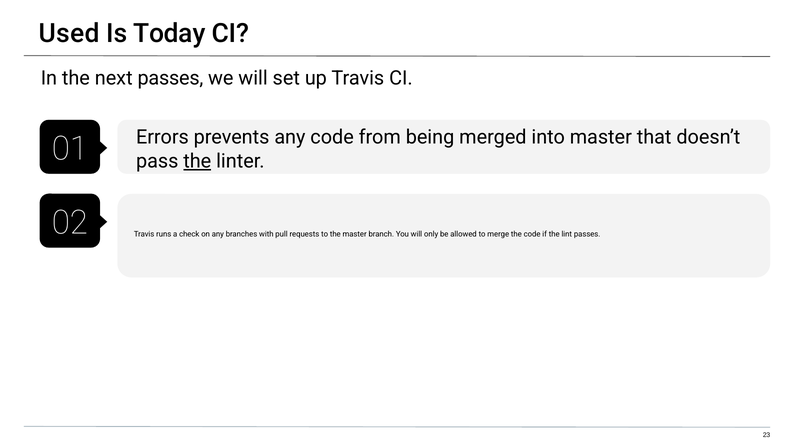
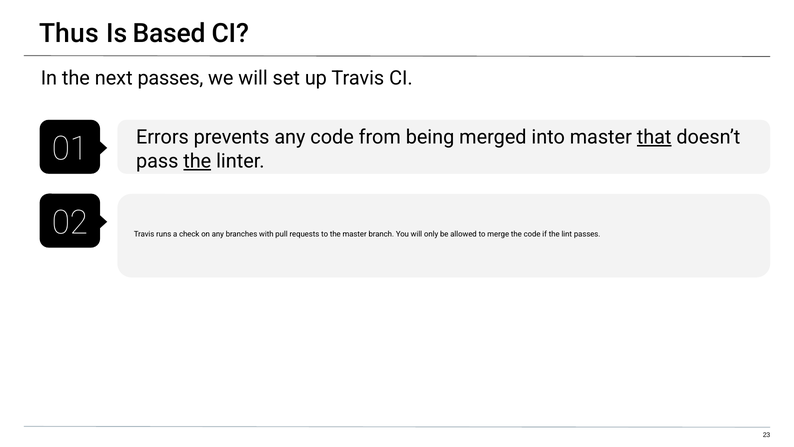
Used: Used -> Thus (69, 34)
Today: Today -> Based (169, 34)
that underline: none -> present (654, 137)
